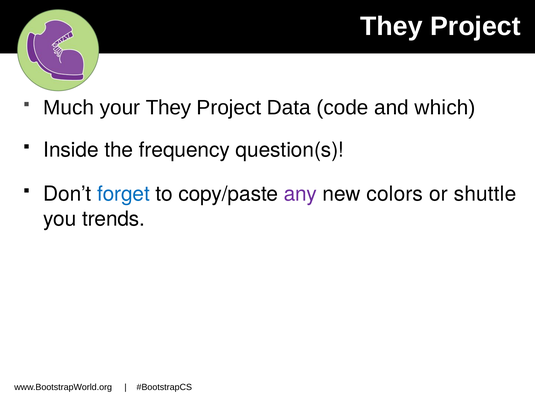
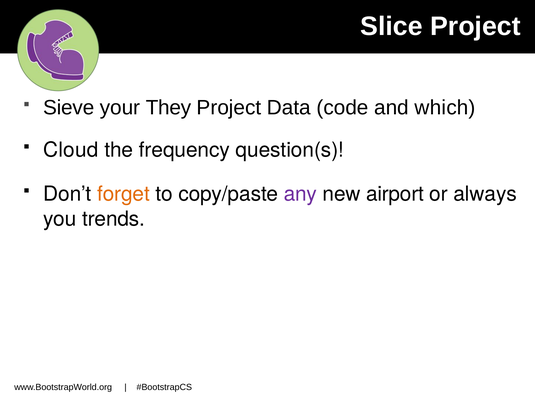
They: They -> Slice (391, 26)
Much: Much -> Sieve (69, 108)
Inside: Inside -> Cloud (71, 150)
forget colour: blue -> orange (123, 194)
colors: colors -> airport (395, 194)
shuttle: shuttle -> always (485, 194)
